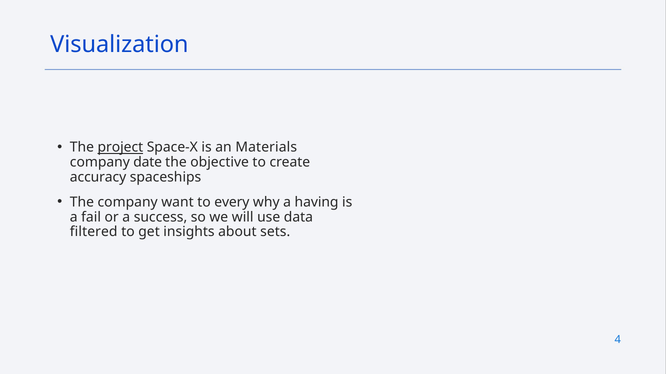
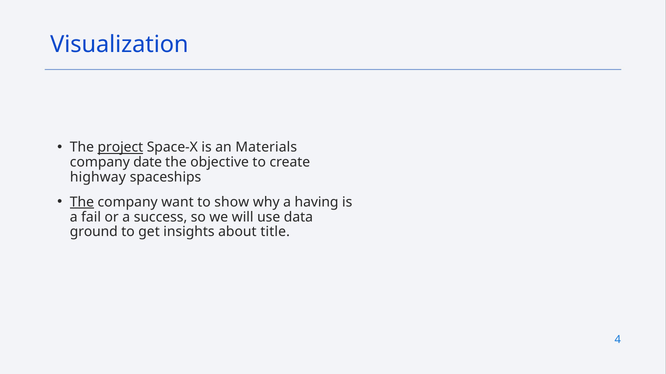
accuracy: accuracy -> highway (98, 178)
The underline: none -> present (82, 202)
every: every -> show (232, 202)
filtered: filtered -> ground (94, 232)
sets: sets -> title (275, 232)
